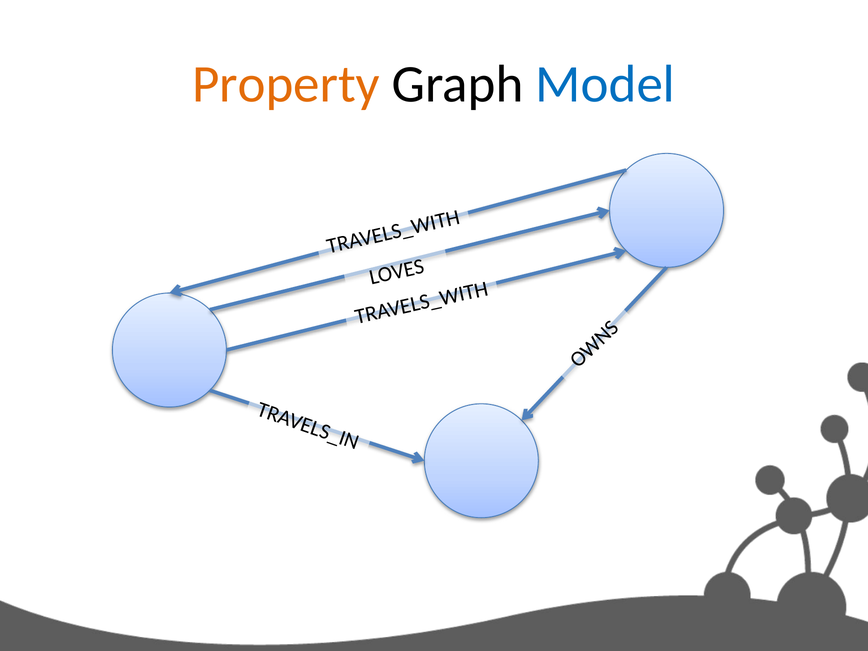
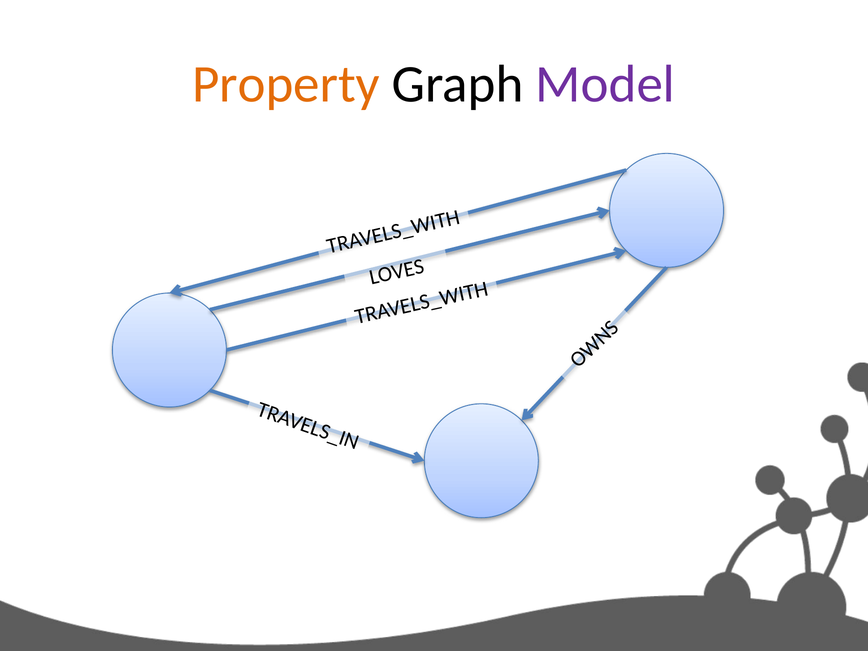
Model colour: blue -> purple (605, 84)
